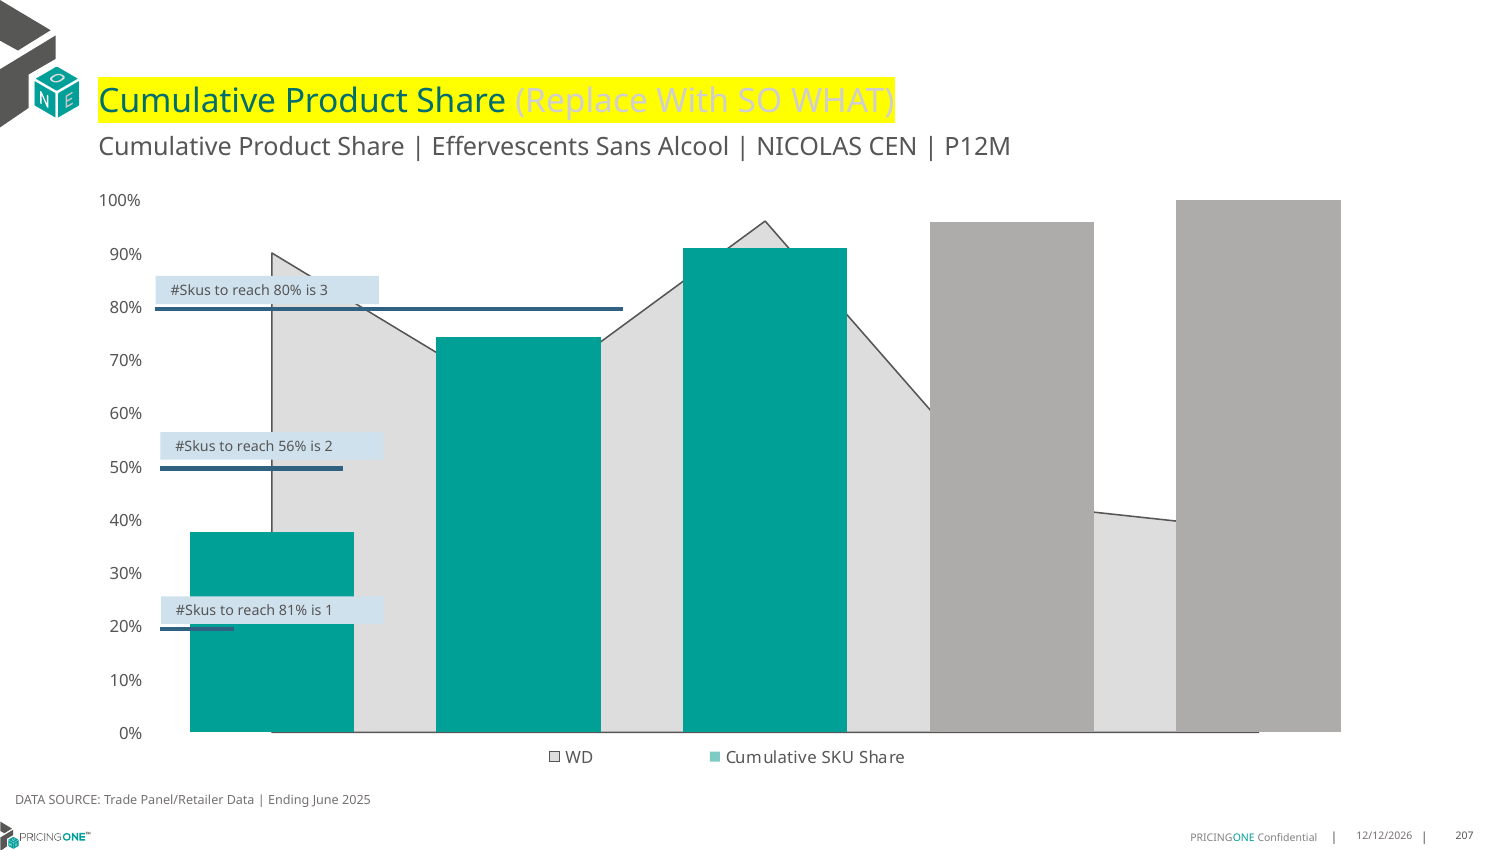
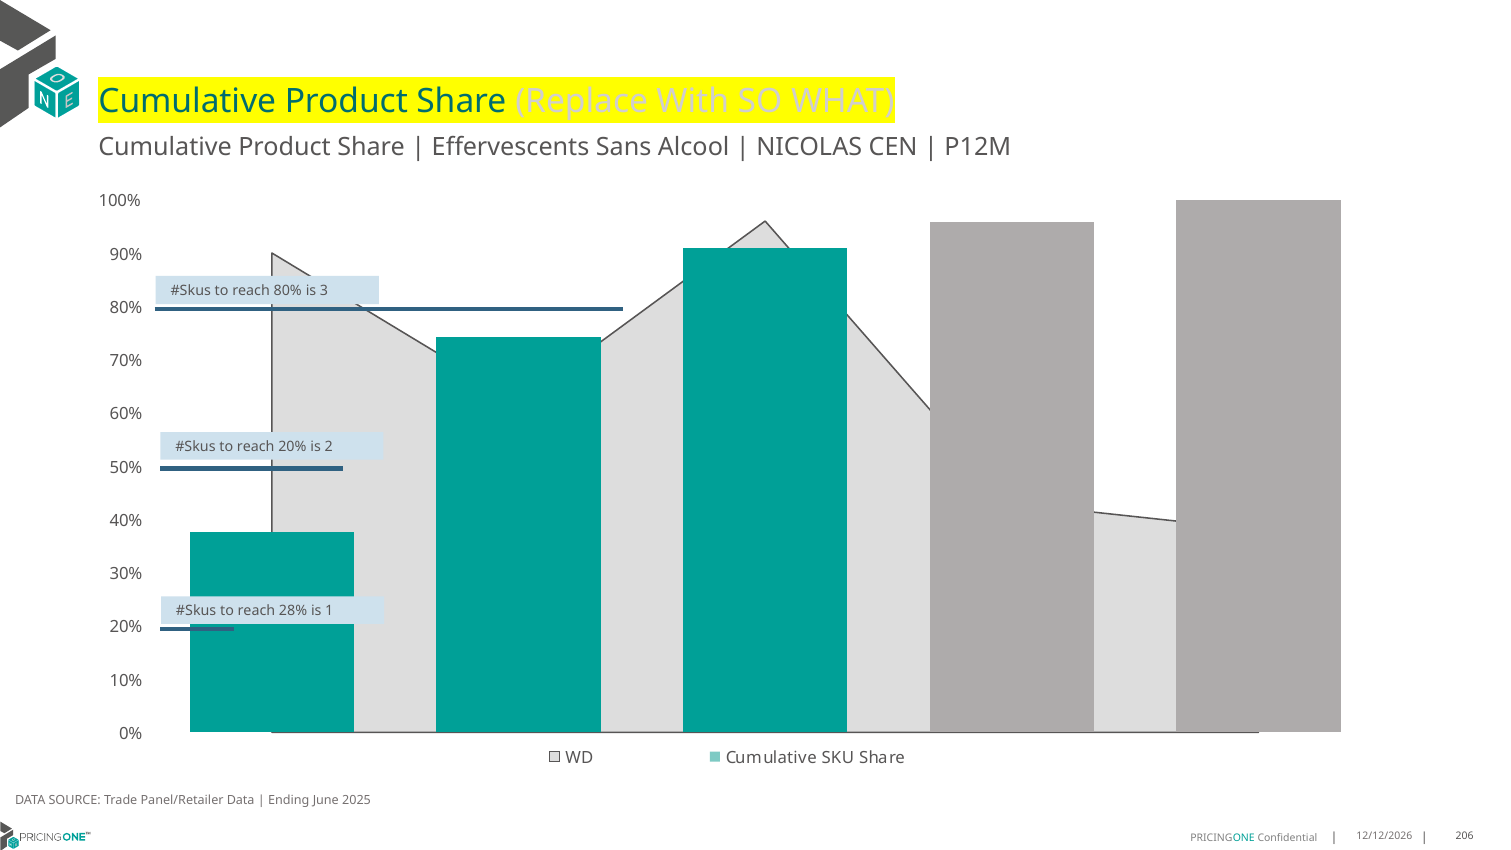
reach 56%: 56% -> 20% (292, 447)
81%: 81% -> 28% (293, 611)
207: 207 -> 206 (1465, 836)
